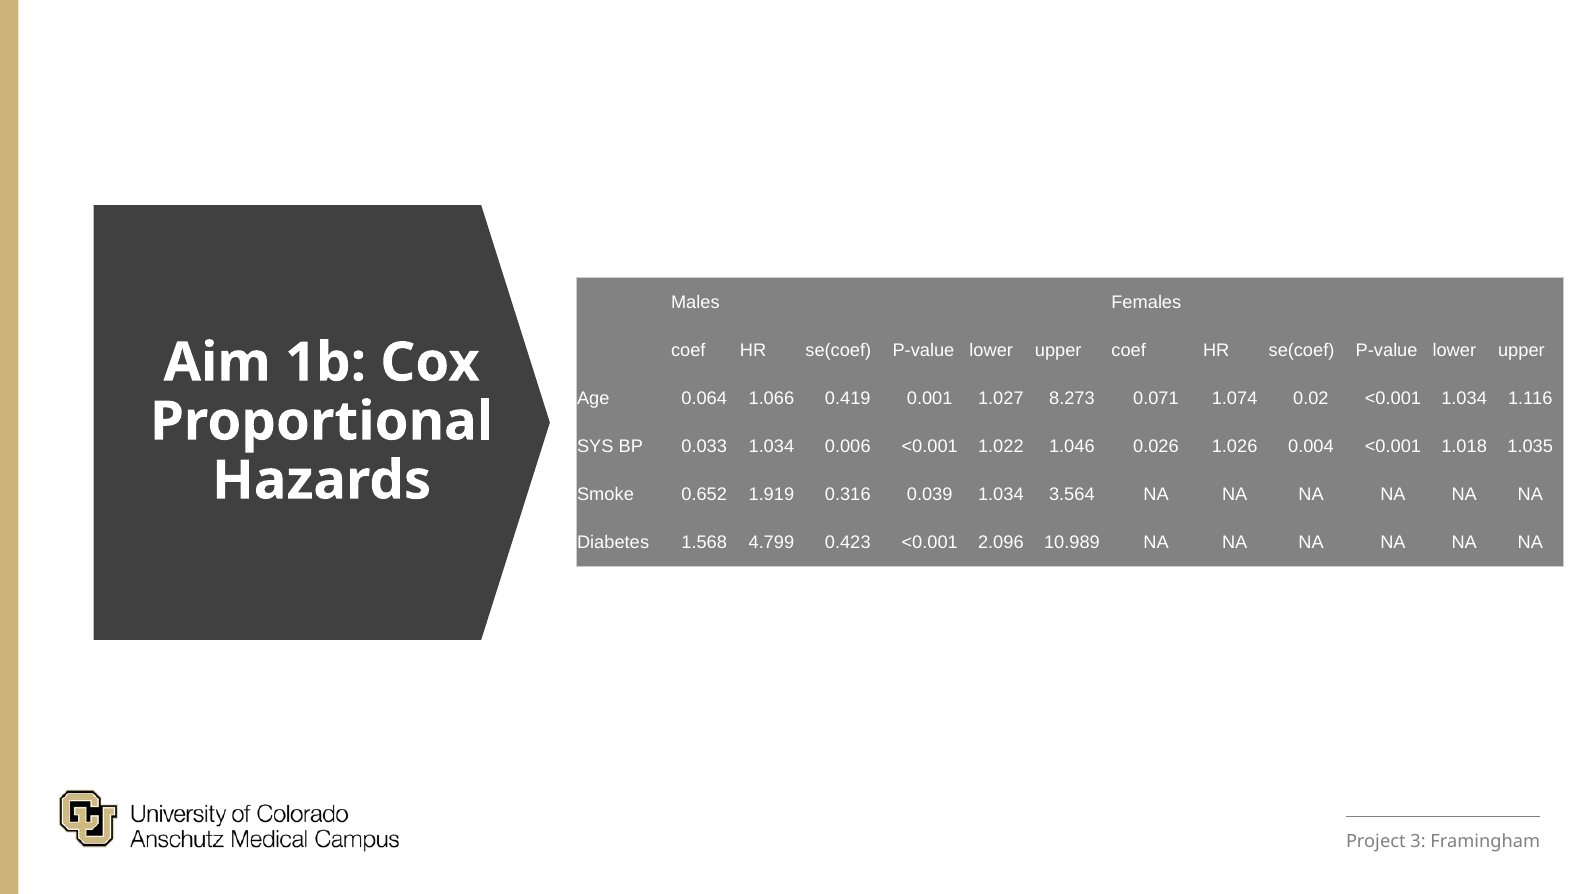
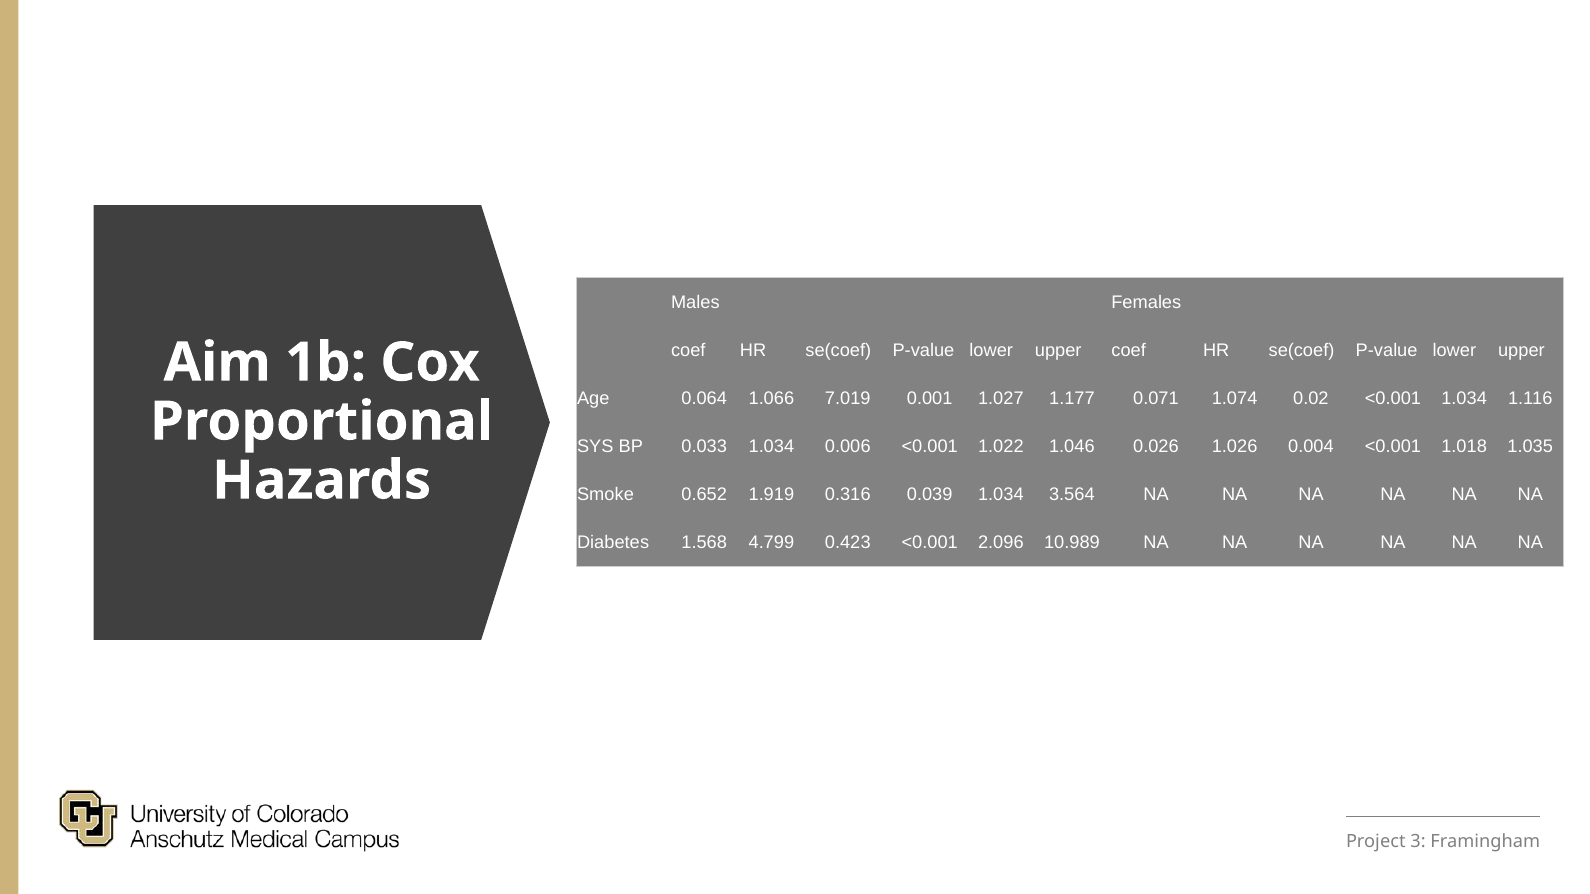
0.419: 0.419 -> 7.019 (848, 399)
8.273: 8.273 -> 1.177 (1072, 399)
